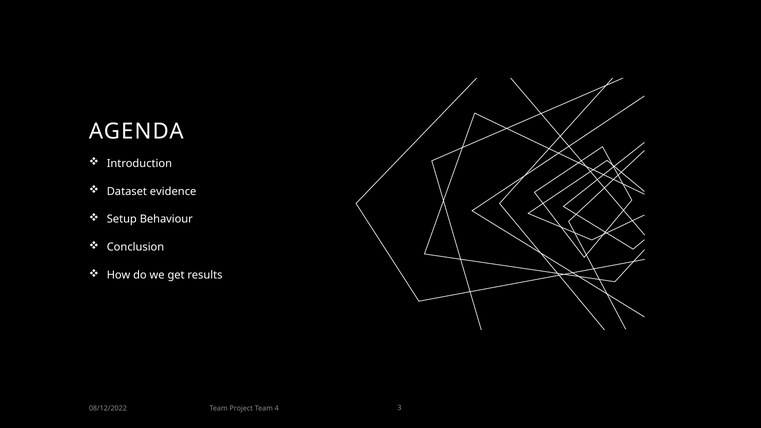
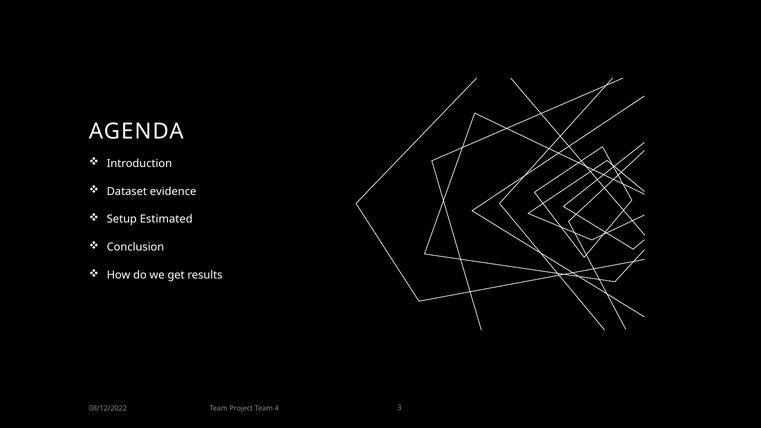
Behaviour: Behaviour -> Estimated (166, 219)
